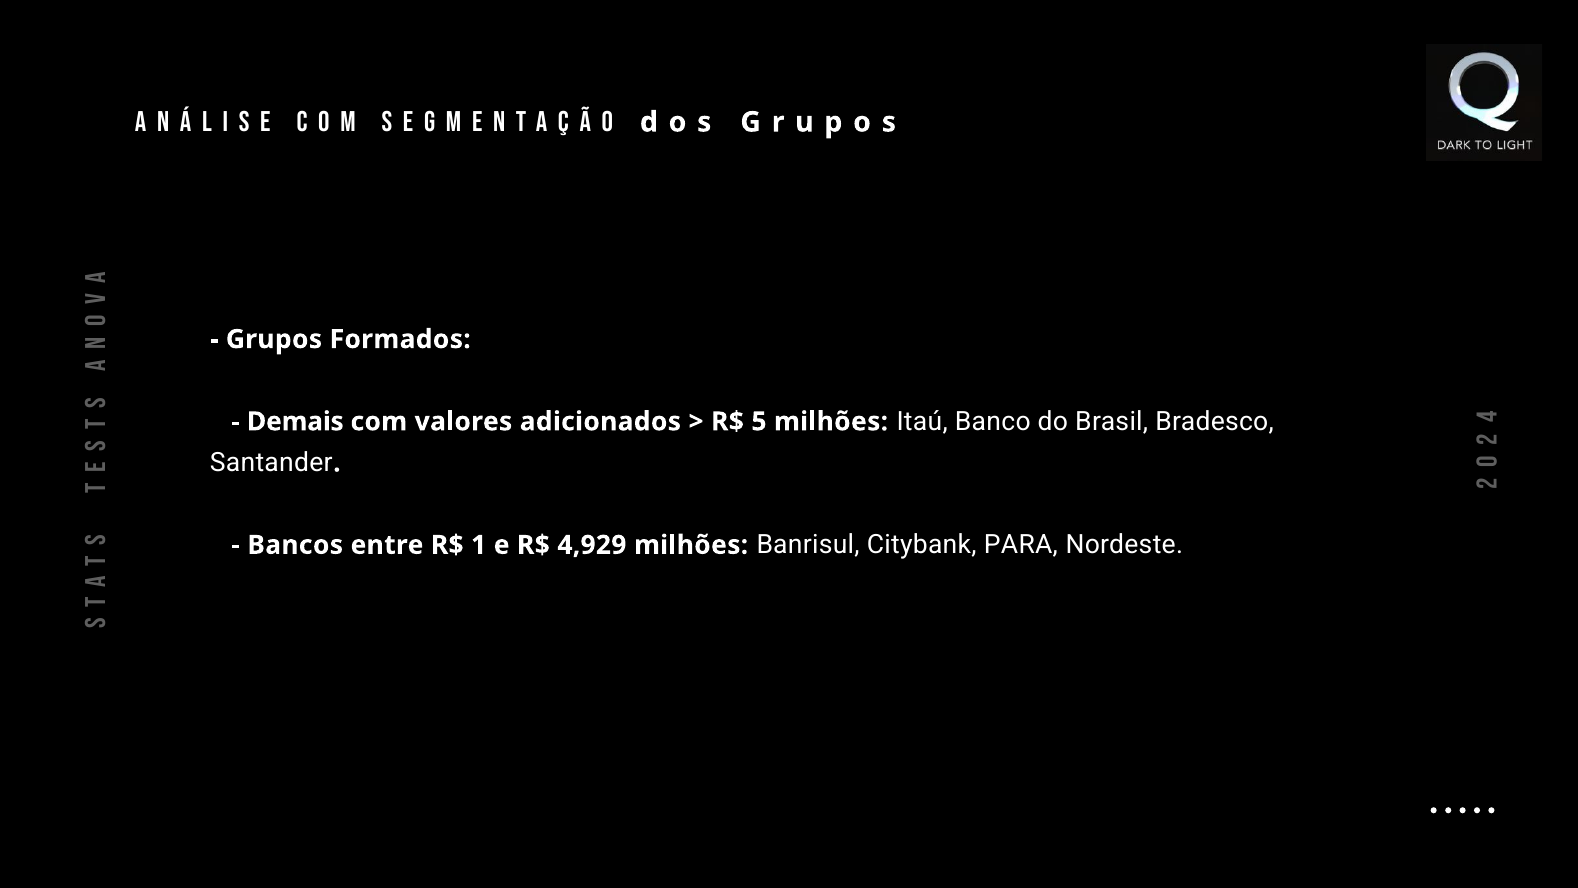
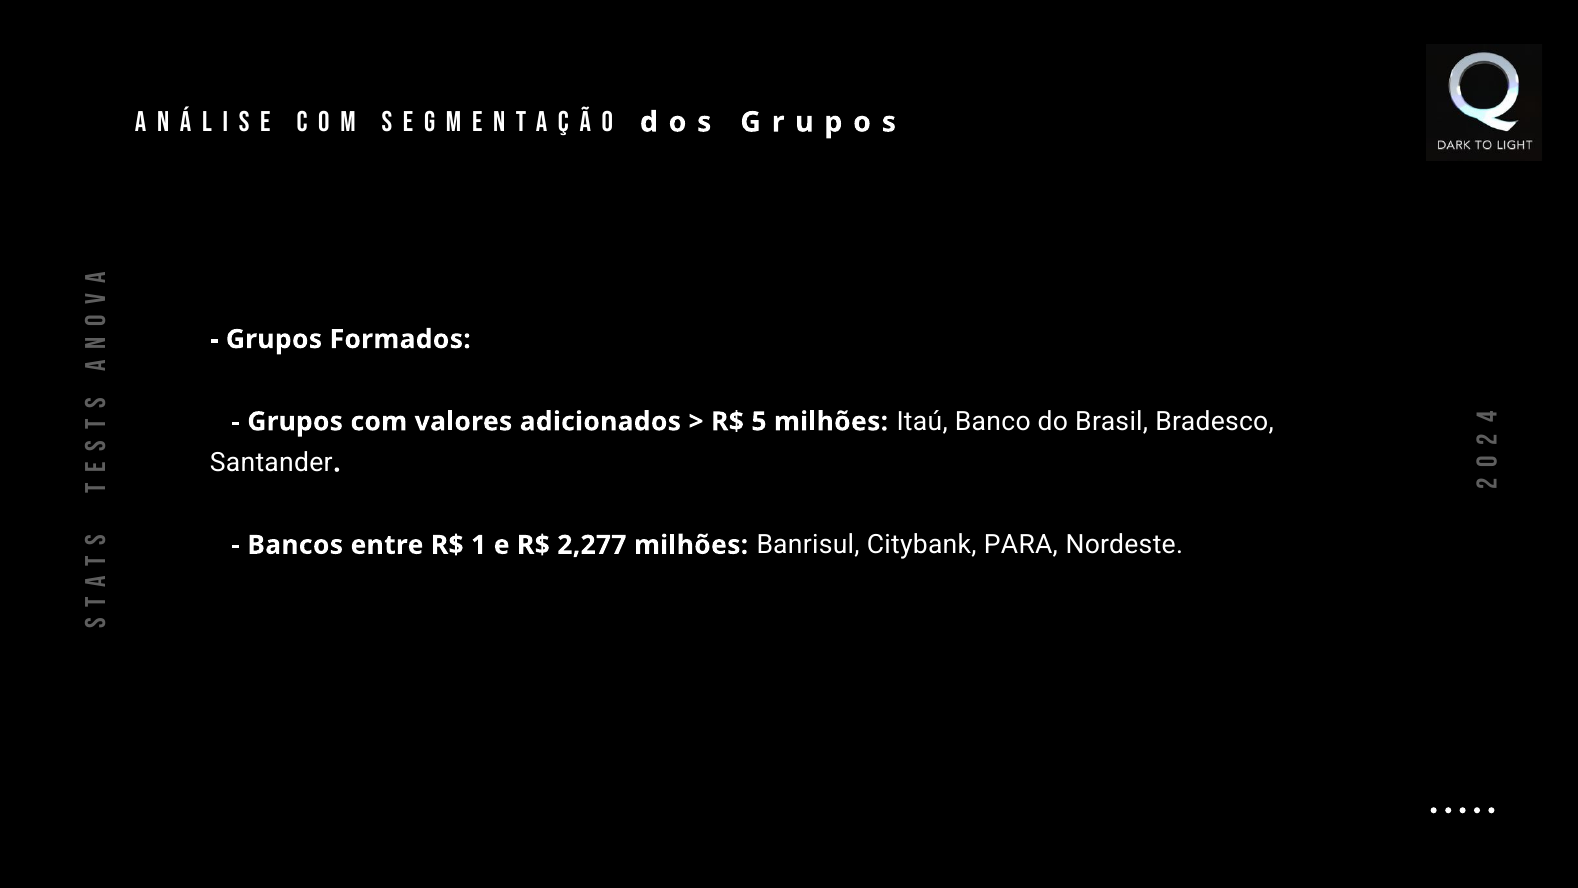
Demais: Demais -> Grupos (295, 421)
4,929: 4,929 -> 2,277 (592, 545)
